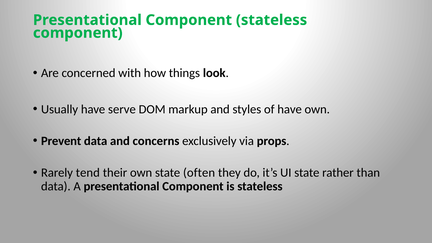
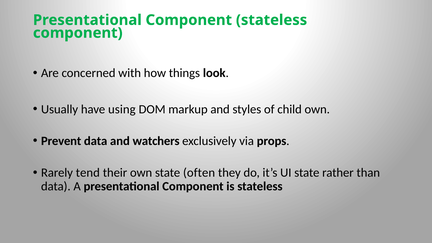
serve: serve -> using (122, 109)
of have: have -> child (290, 109)
concerns: concerns -> watchers (156, 141)
